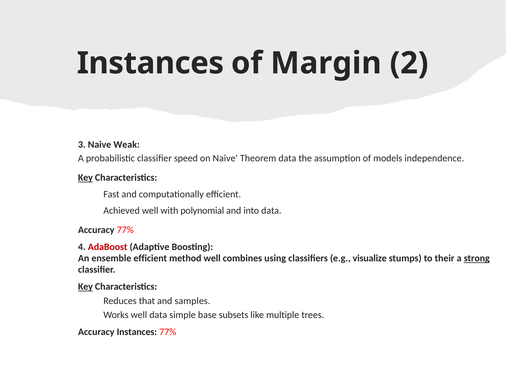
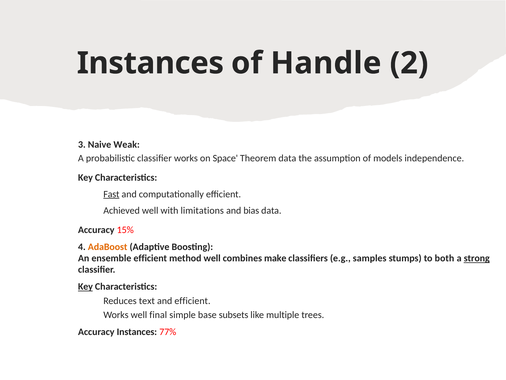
Margin: Margin -> Handle (326, 63)
classifier speed: speed -> works (186, 158)
on Naive: Naive -> Space (225, 158)
Key underline: present -> none (85, 177)
Fast underline: none -> present (111, 194)
polynomial: polynomial -> limitations (202, 210)
into: into -> bias (251, 210)
Accuracy 77%: 77% -> 15% (125, 230)
AdaBoost colour: red -> orange (108, 247)
using: using -> make (275, 258)
visualize: visualize -> samples (370, 258)
their: their -> both (445, 258)
that: that -> text (147, 300)
and samples: samples -> efficient (192, 300)
well data: data -> final (158, 315)
